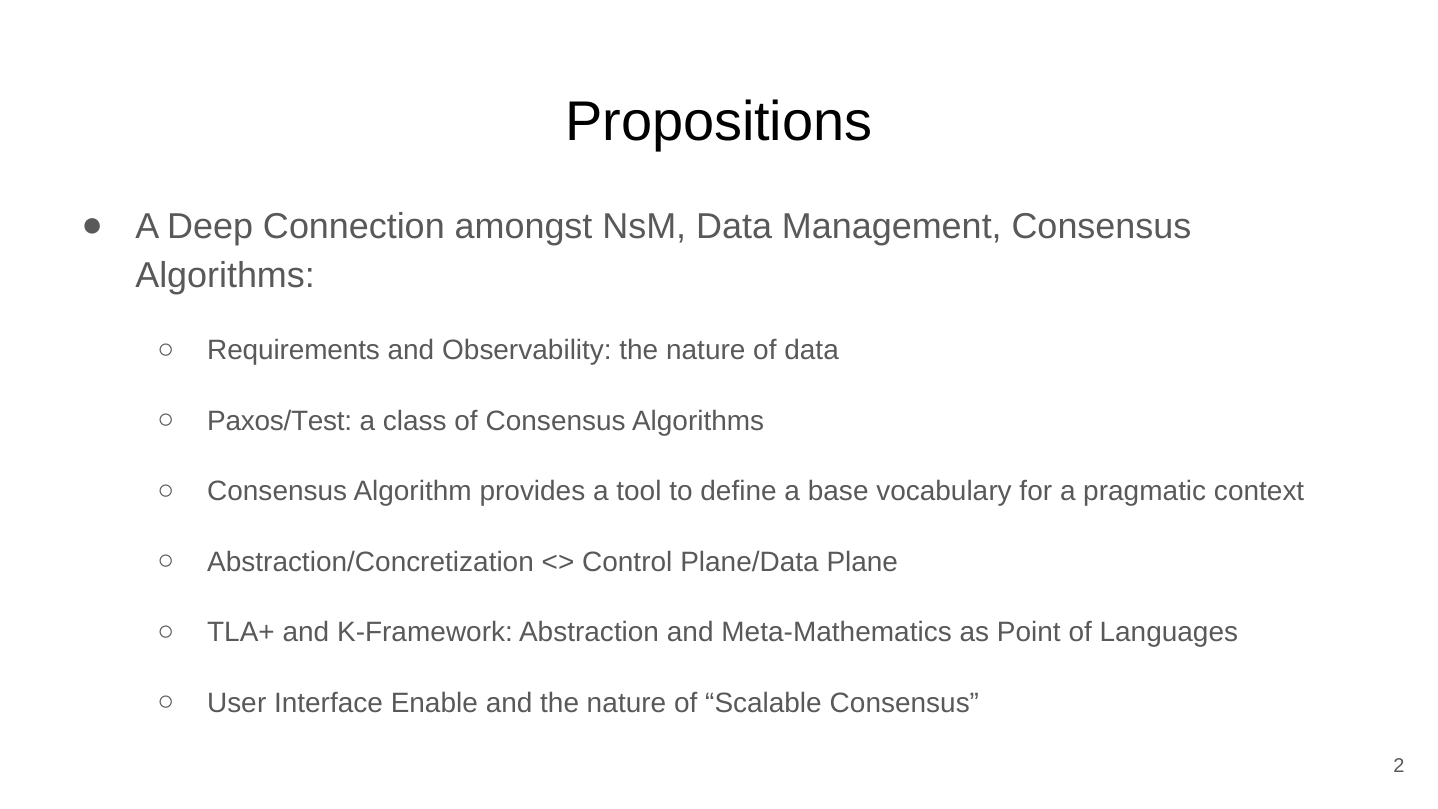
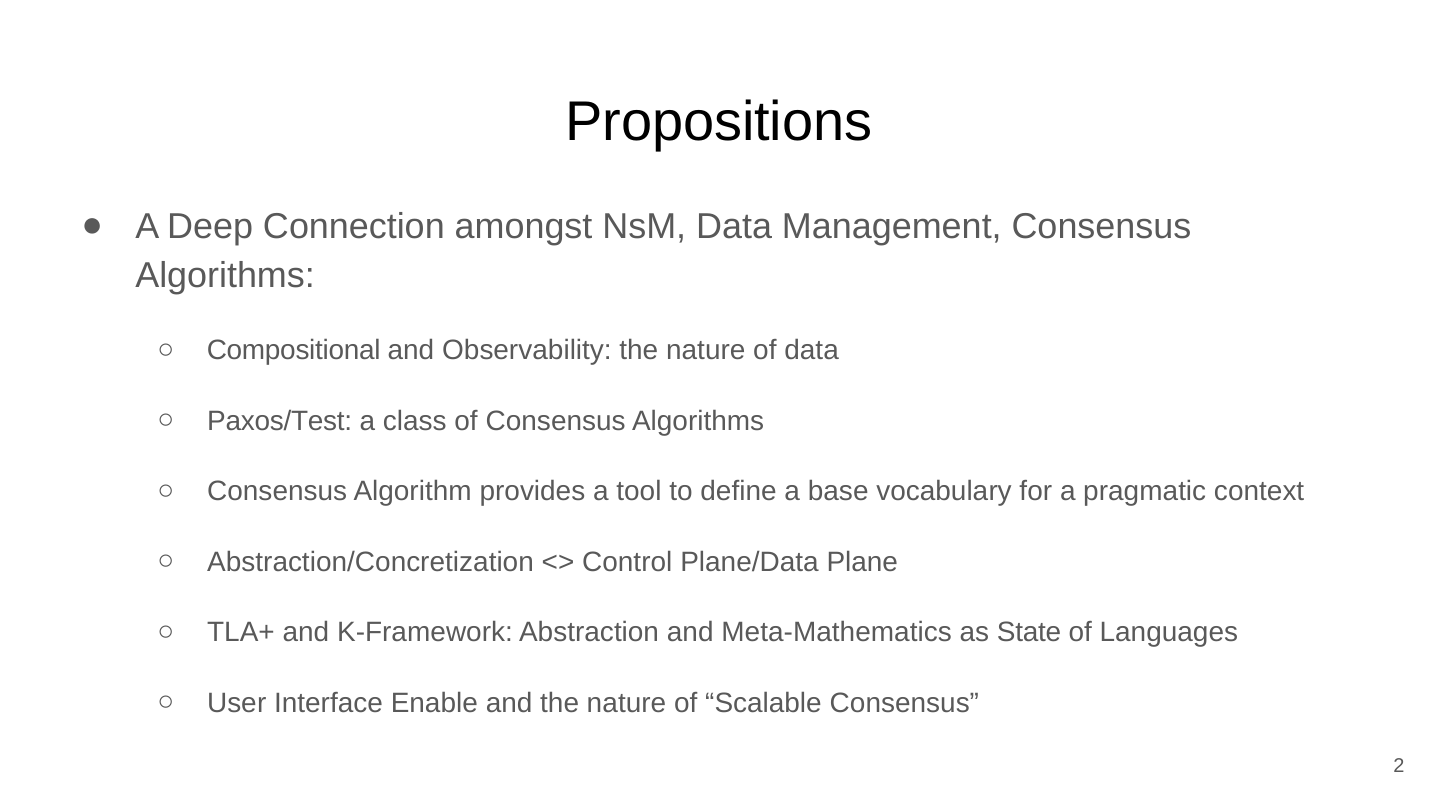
Requirements: Requirements -> Compositional (294, 350)
Point: Point -> State (1029, 632)
